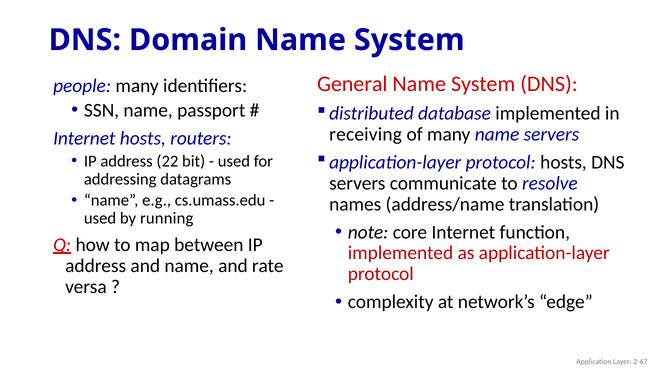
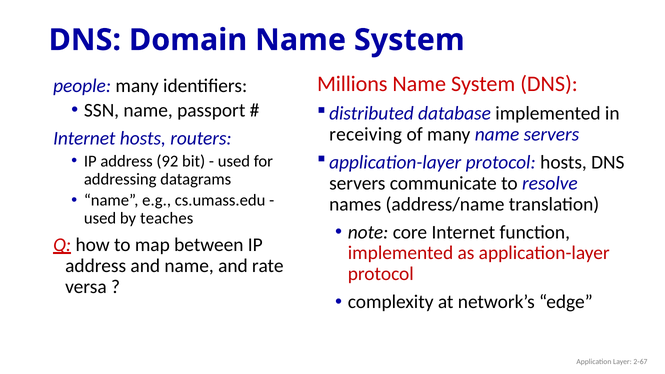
General: General -> Millions (352, 84)
22: 22 -> 92 (167, 161)
running: running -> teaches (167, 218)
